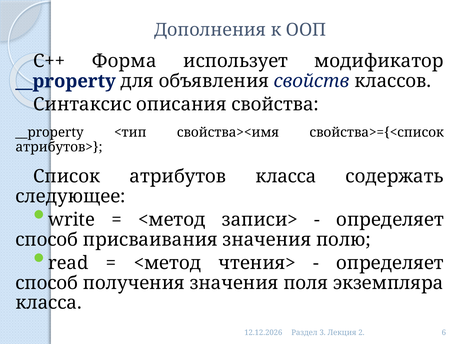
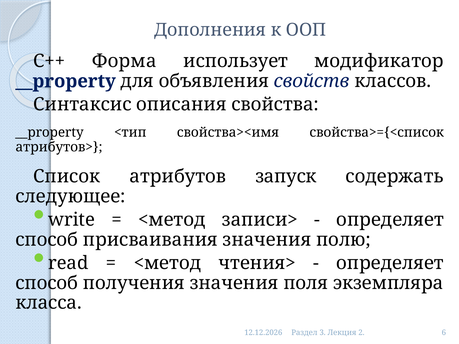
атрибутов класса: класса -> запуск (286, 176)
